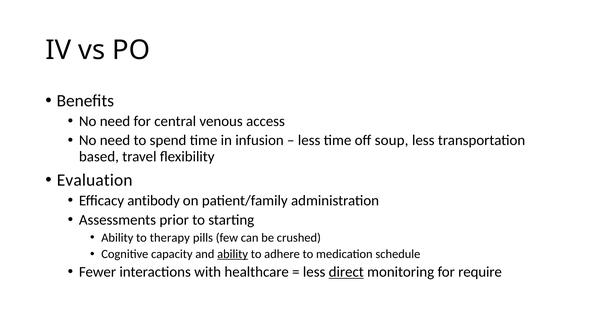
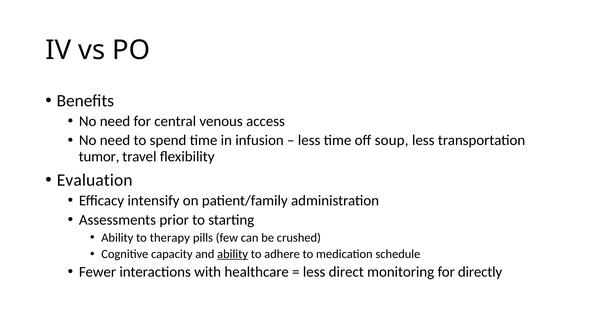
based: based -> tumor (99, 157)
antibody: antibody -> intensify (153, 201)
direct underline: present -> none (346, 272)
require: require -> directly (480, 272)
